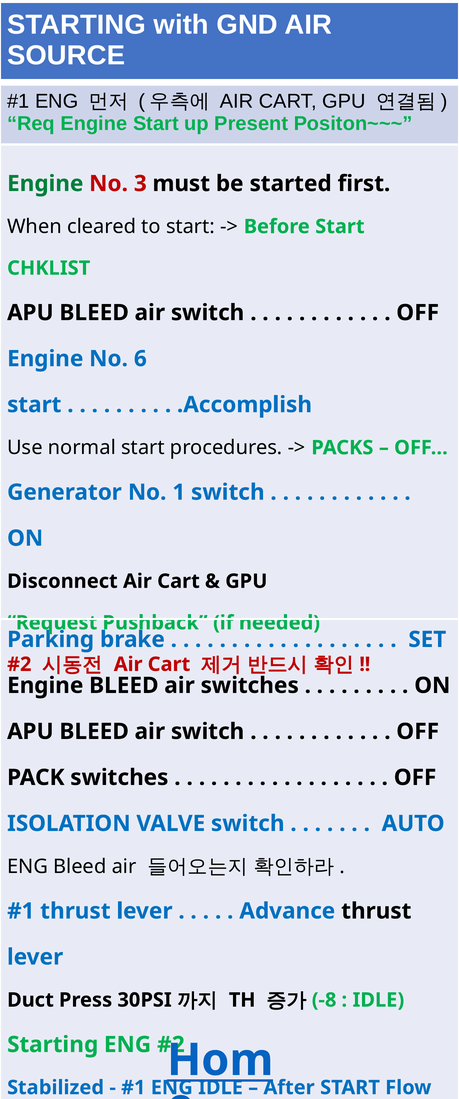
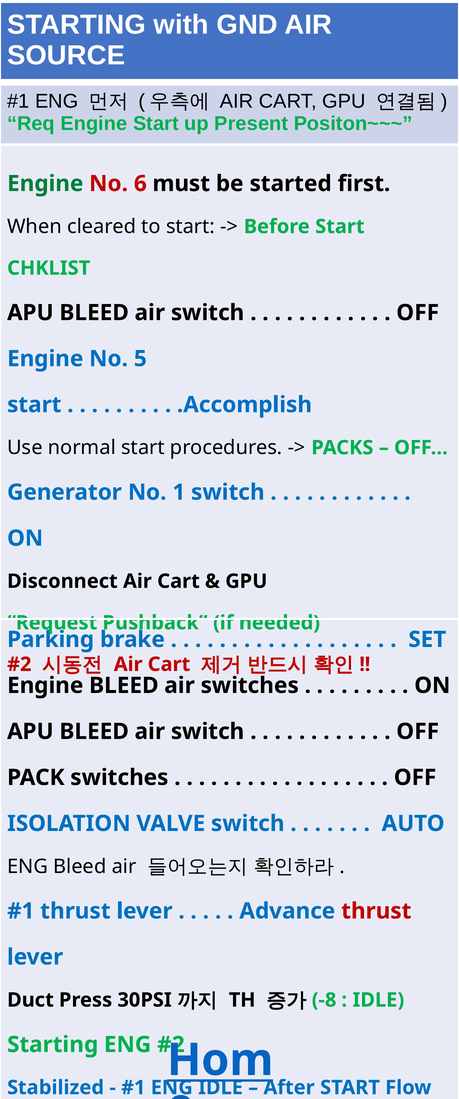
3: 3 -> 6 (140, 183)
6: 6 -> 5 (140, 358)
thrust colour: black -> red (376, 910)
